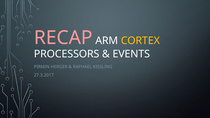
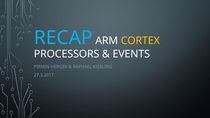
RECAP colour: pink -> light blue (63, 38)
